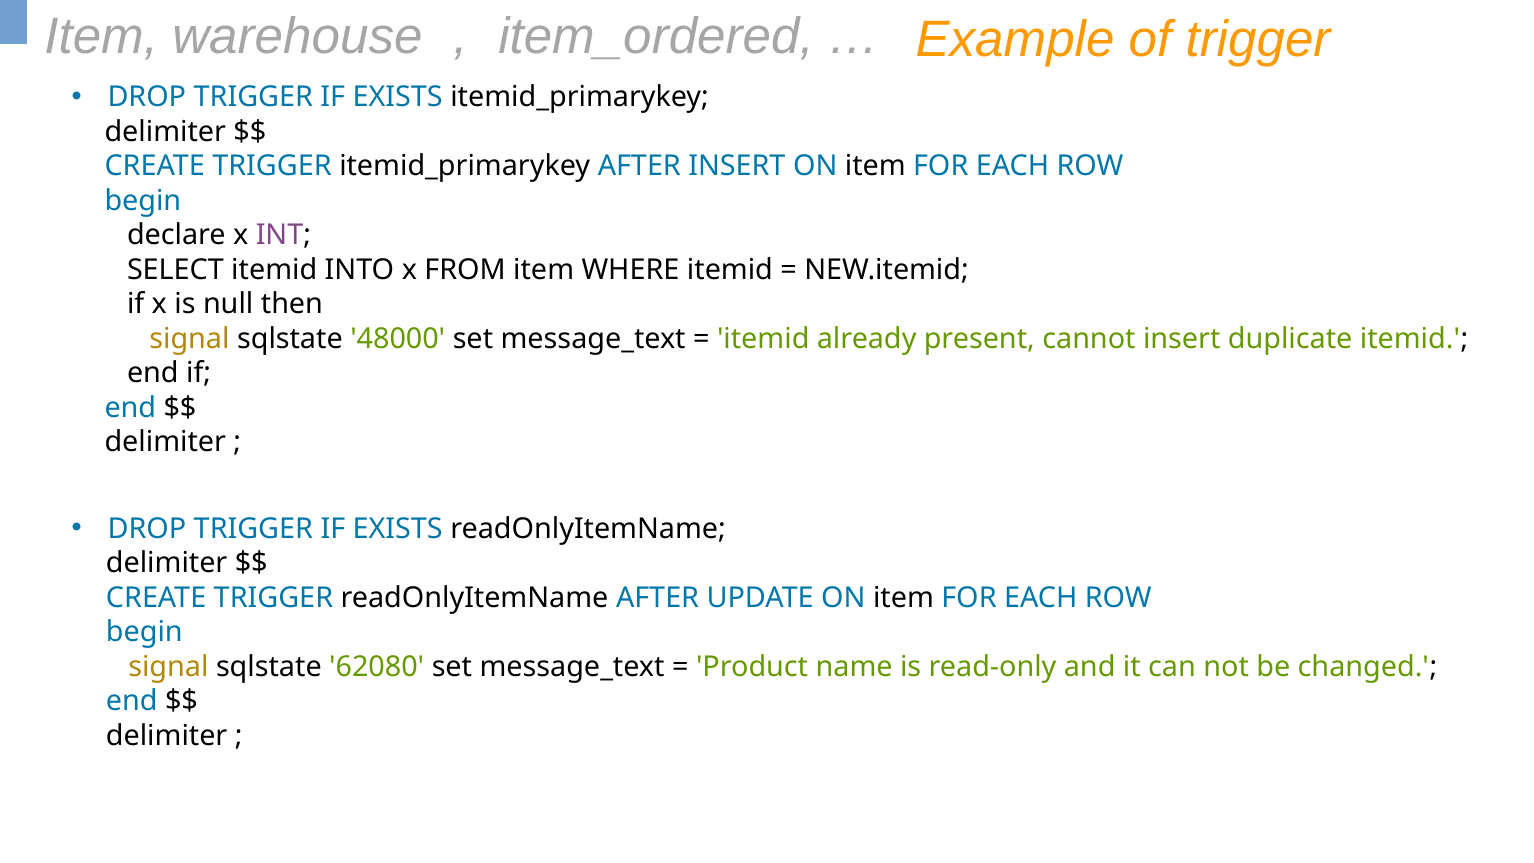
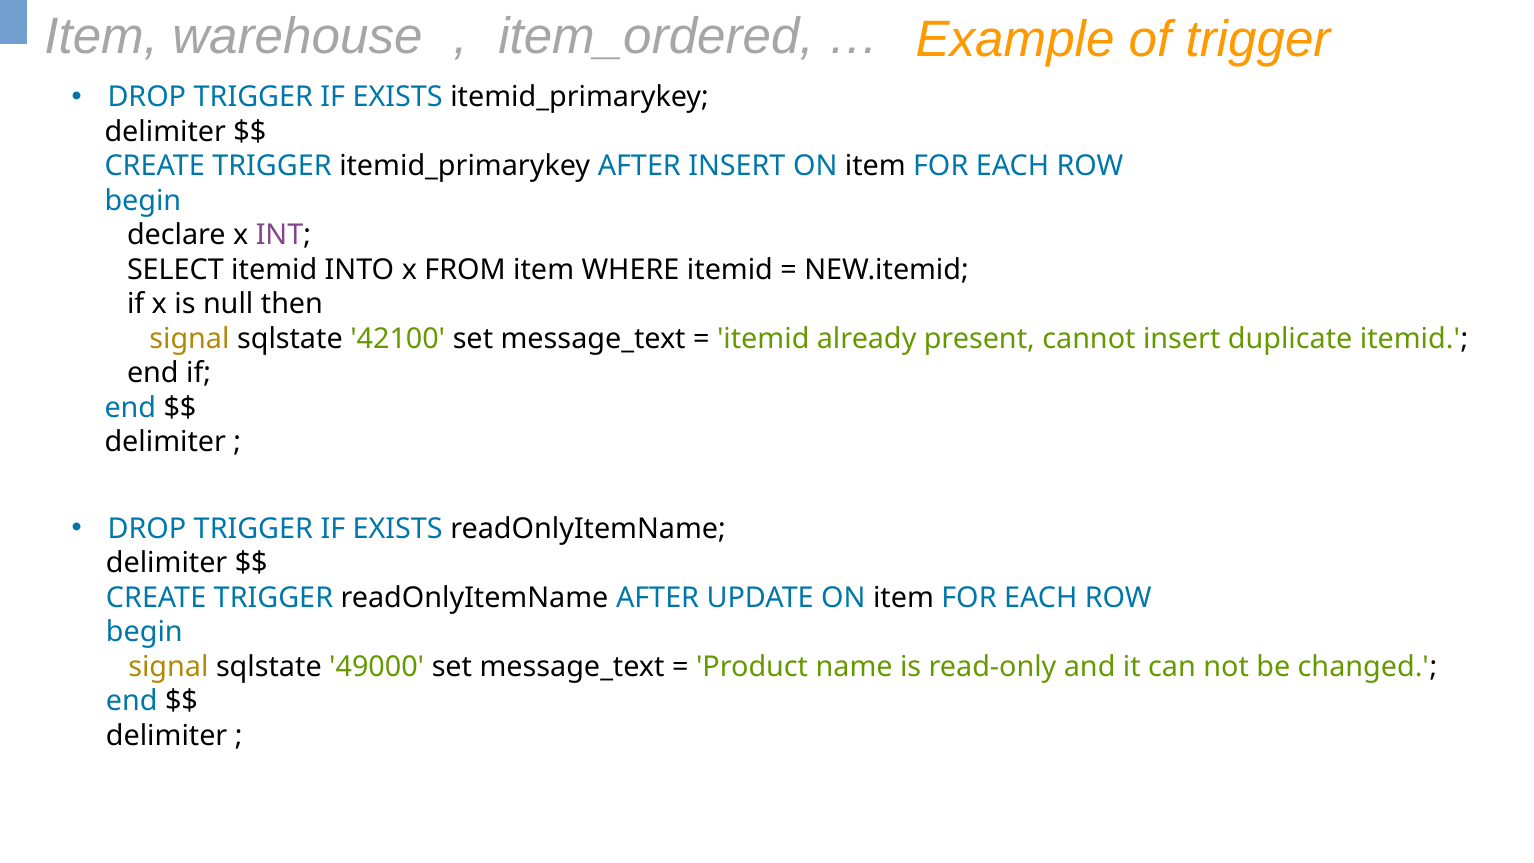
48000: 48000 -> 42100 (398, 339)
62080: 62080 -> 49000 (377, 667)
